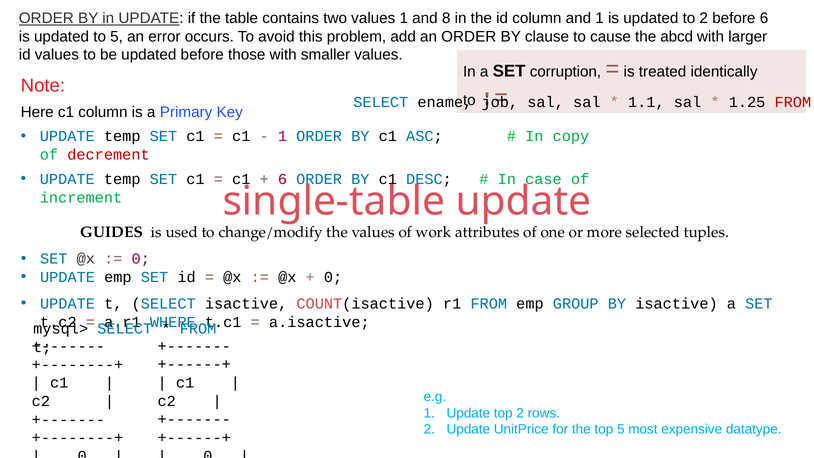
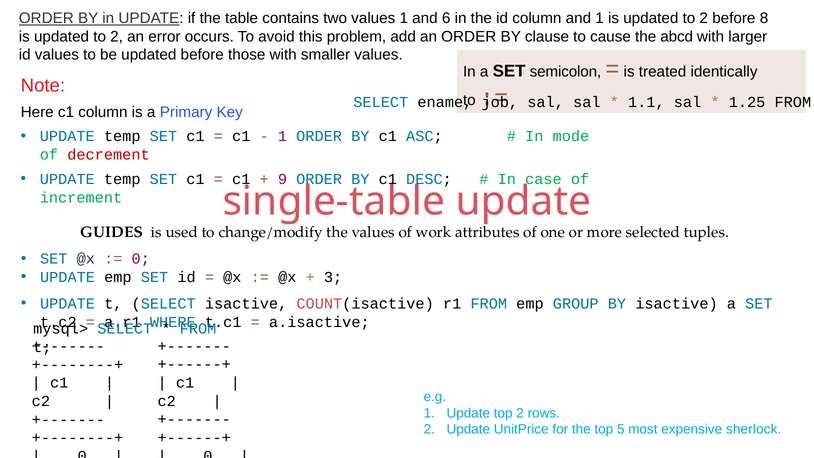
and 8: 8 -> 6 (446, 18)
before 6: 6 -> 8 (764, 18)
5: 5 -> 2 (117, 37)
corruption: corruption -> semicolon (565, 72)
FROM colour: red -> black (793, 102)
copy: copy -> mode (571, 136)
6: 6 -> 9 (282, 179)
0: 0 -> 3 (333, 277)
datatype: datatype -> sherlock (754, 429)
